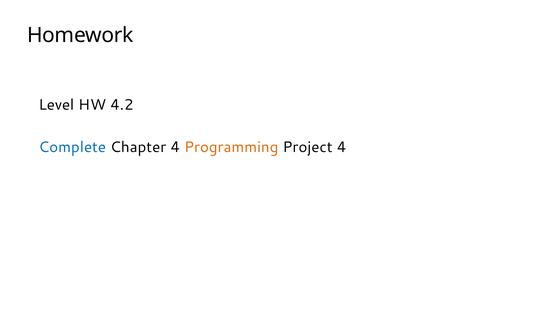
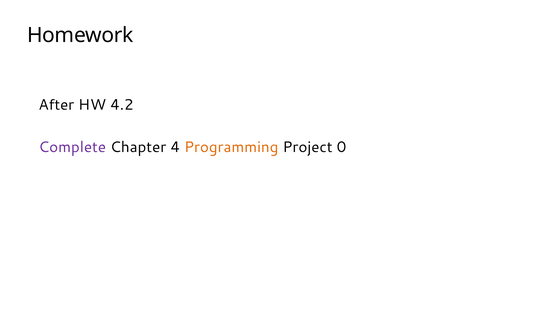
Level: Level -> After (56, 105)
Complete colour: blue -> purple (72, 147)
Project 4: 4 -> 0 (342, 147)
